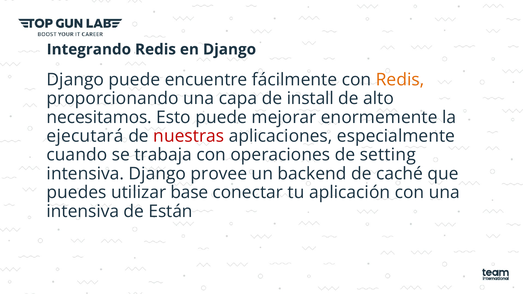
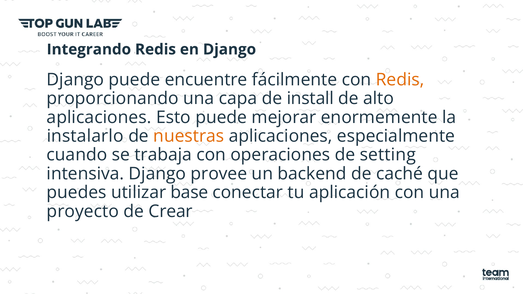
necesitamos: necesitamos -> aplicaciones (99, 117)
ejecutará: ejecutará -> instalarlo (85, 136)
nuestras colour: red -> orange (189, 136)
intensiva: intensiva -> proyecto (83, 212)
Están: Están -> Crear (171, 212)
